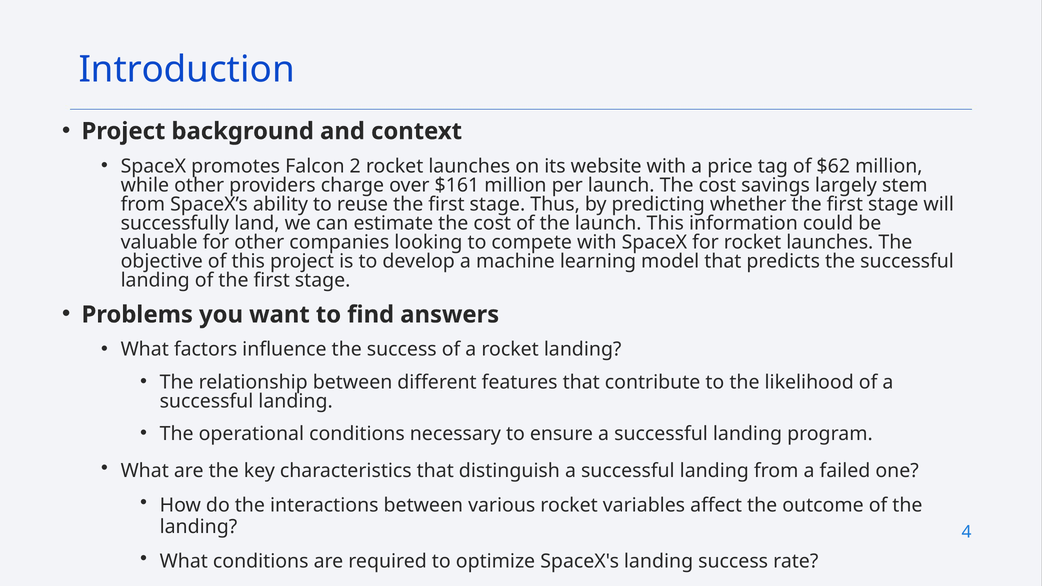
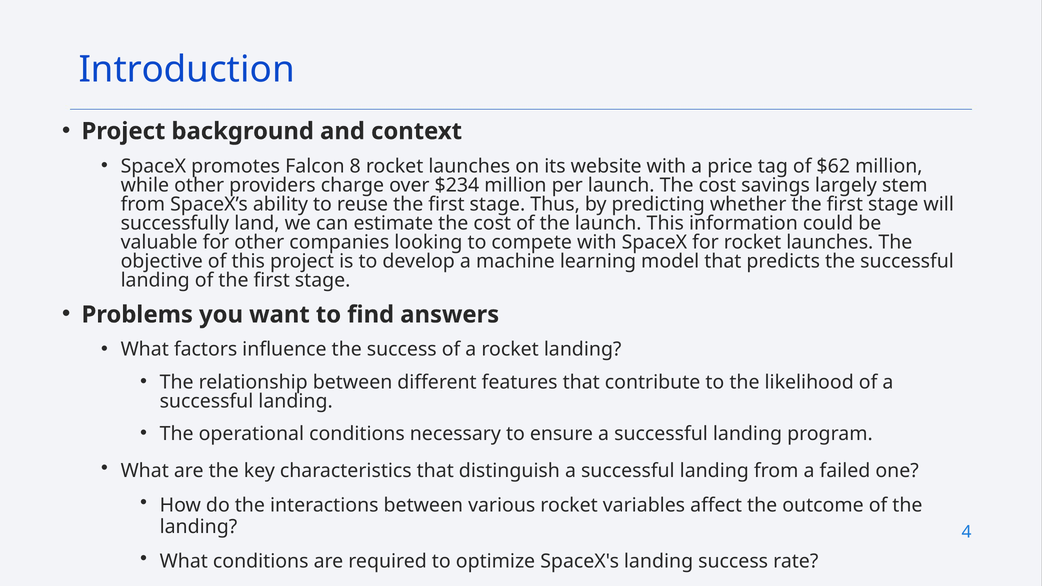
2: 2 -> 8 (355, 166)
$161: $161 -> $234 (457, 185)
